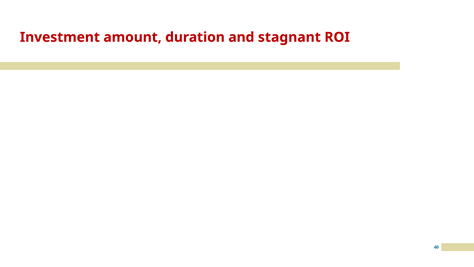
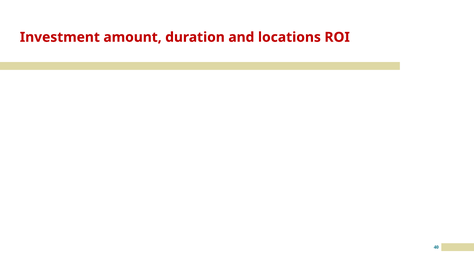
stagnant: stagnant -> locations (289, 37)
